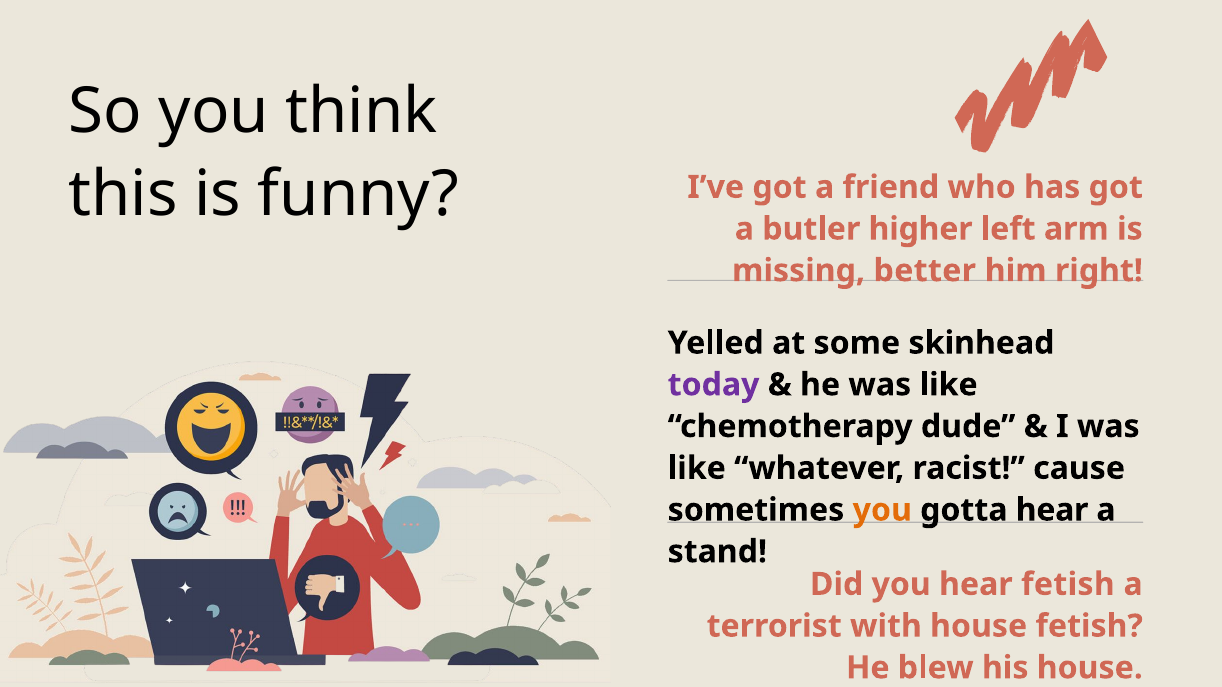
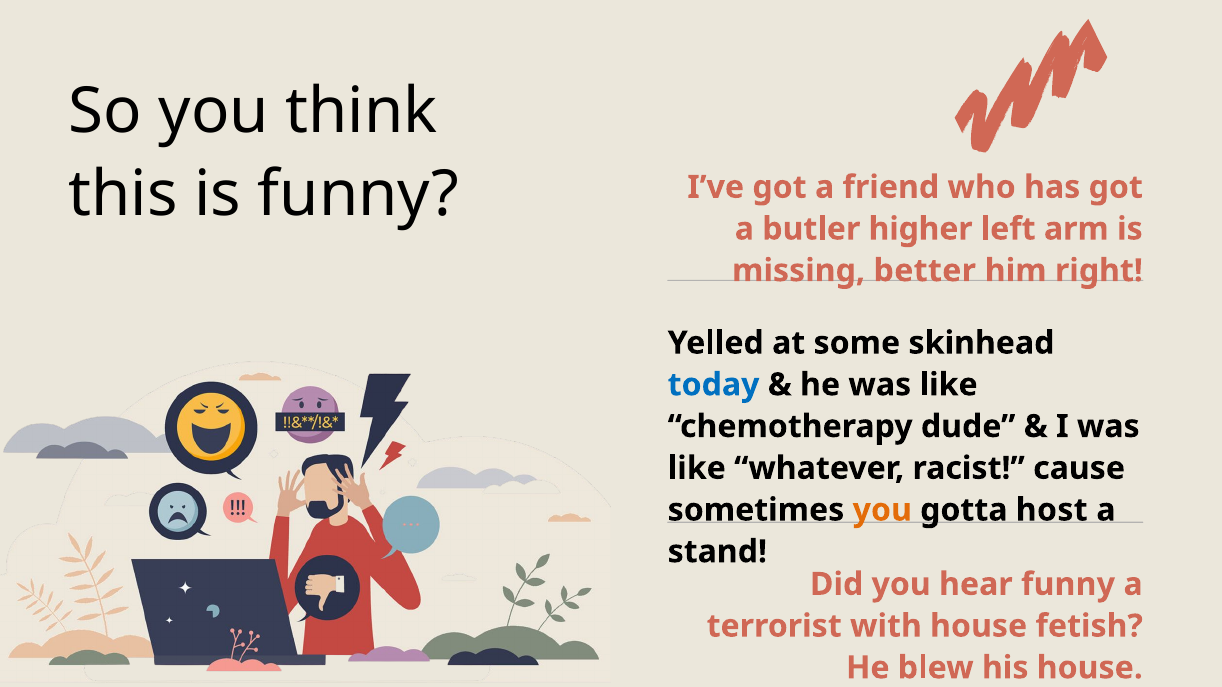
today colour: purple -> blue (714, 385)
gotta hear: hear -> host (1052, 510)
hear fetish: fetish -> funny (1068, 585)
